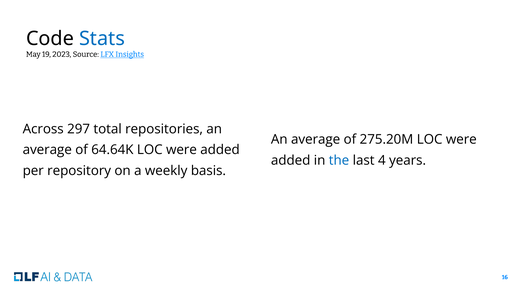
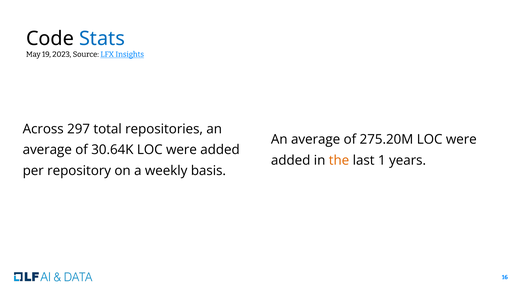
64.64K: 64.64K -> 30.64K (112, 150)
the colour: blue -> orange (339, 160)
4: 4 -> 1 (382, 160)
